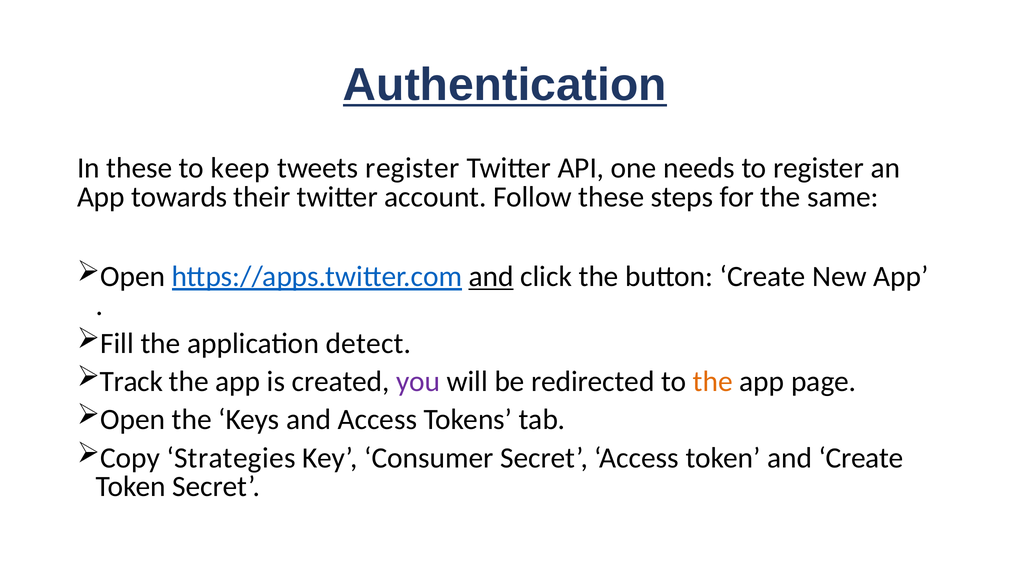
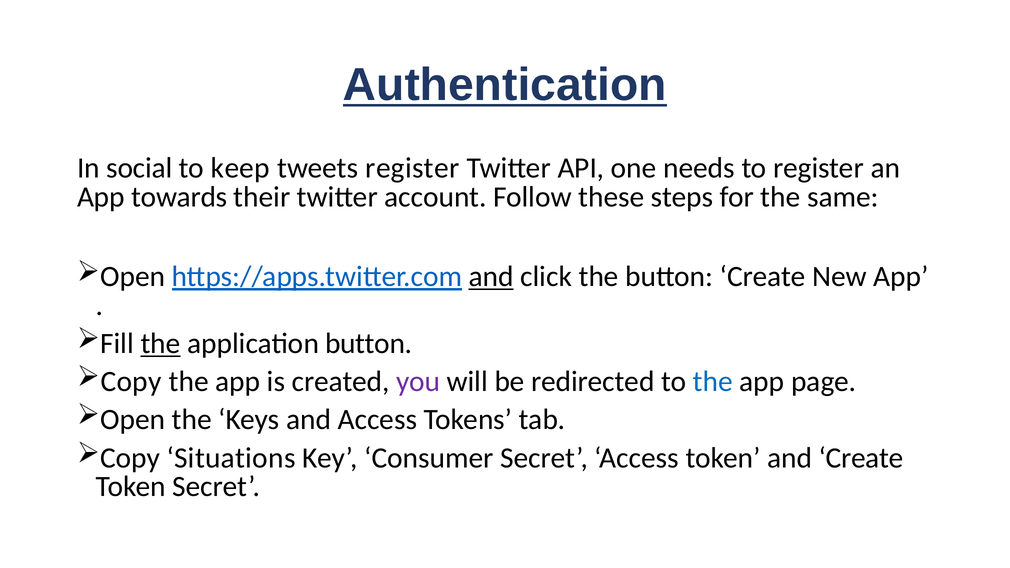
In these: these -> social (139, 168)
the underline: none -> present (161, 344)
application detect: detect -> button (369, 344)
Track: Track -> Copy (131, 382)
the colour: orange -> blue (713, 382)
Strategies: Strategies -> Situations (231, 458)
